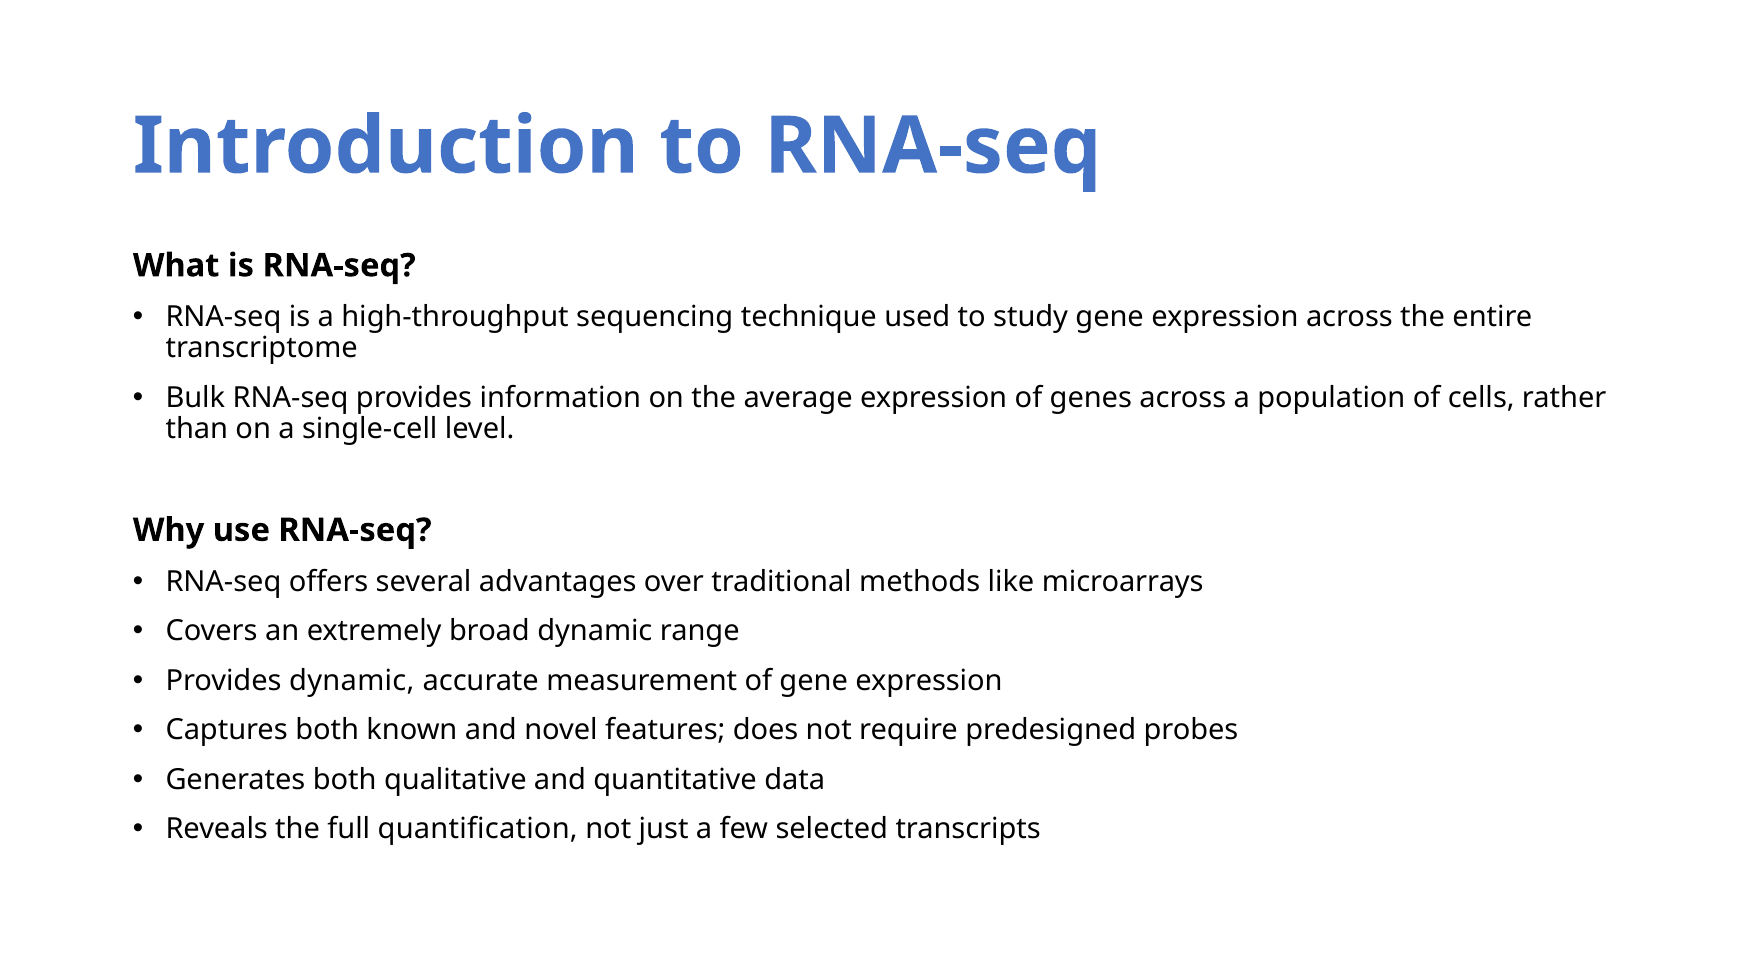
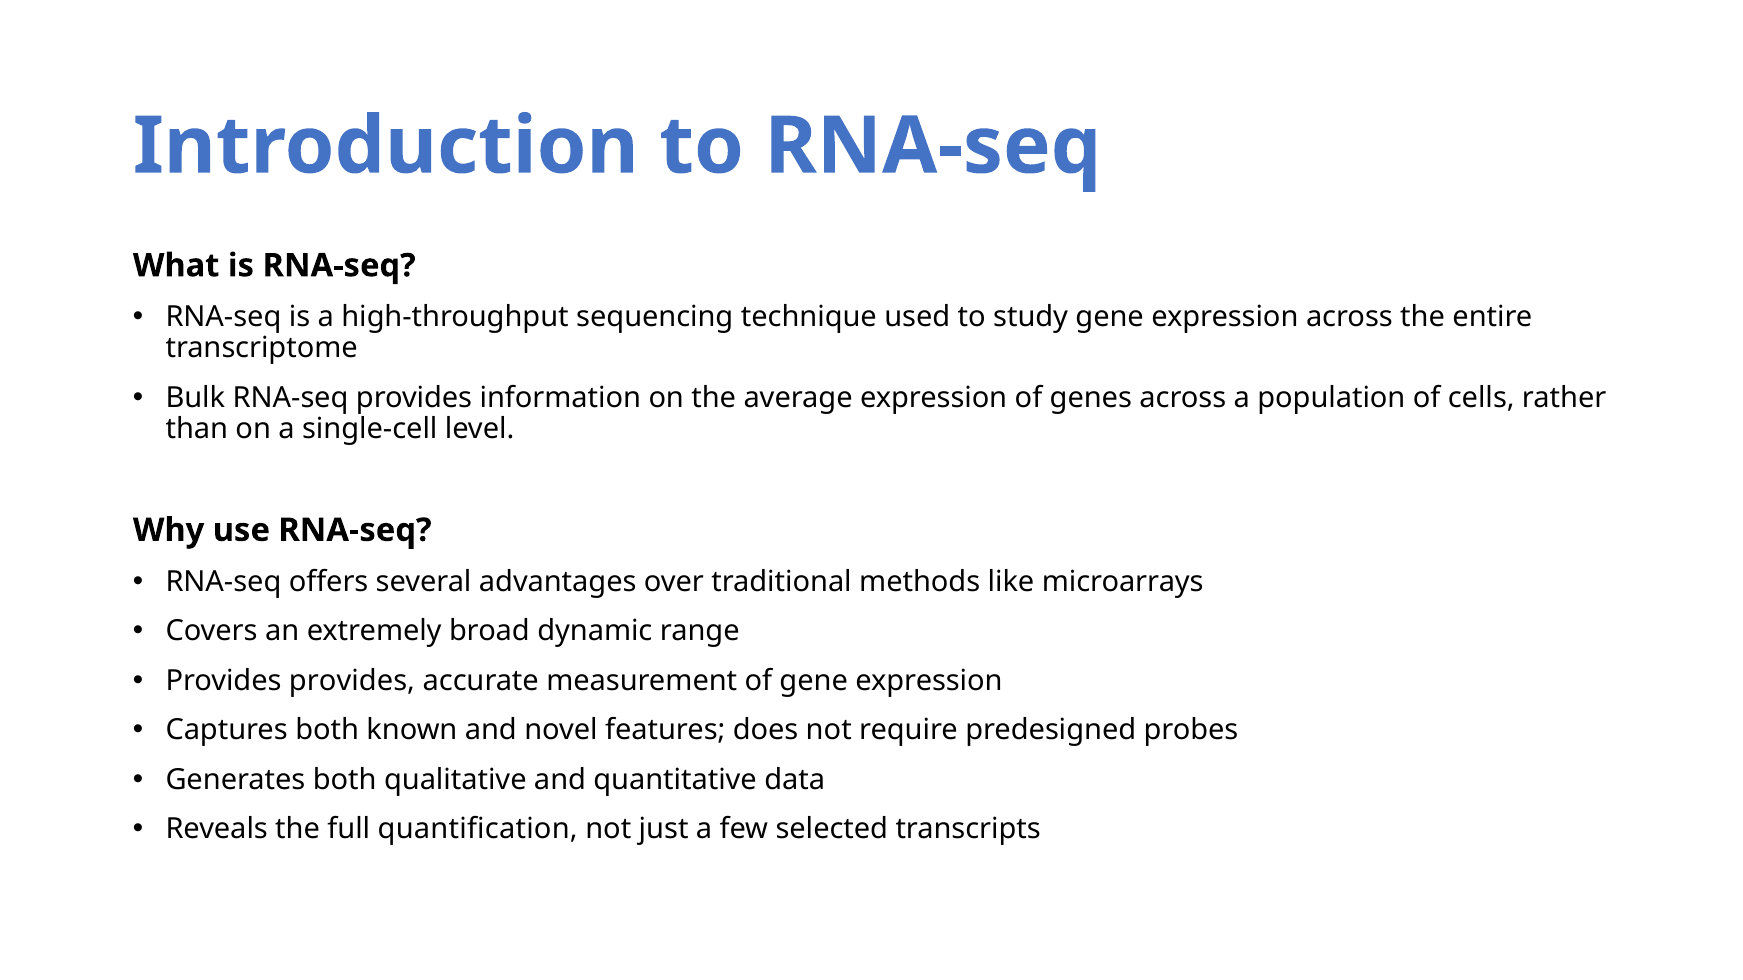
Provides dynamic: dynamic -> provides (352, 681)
